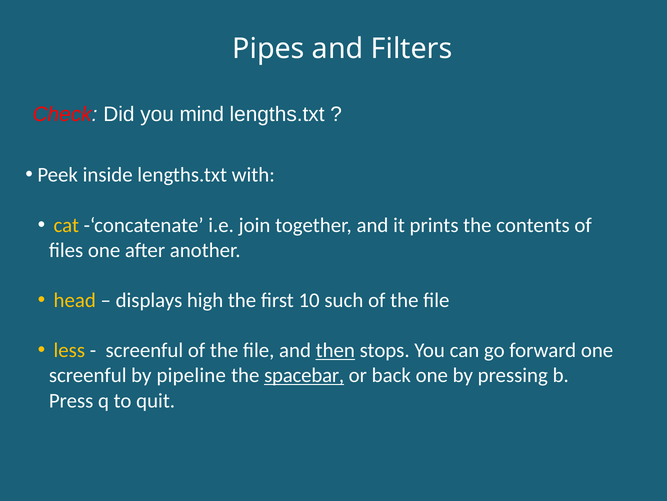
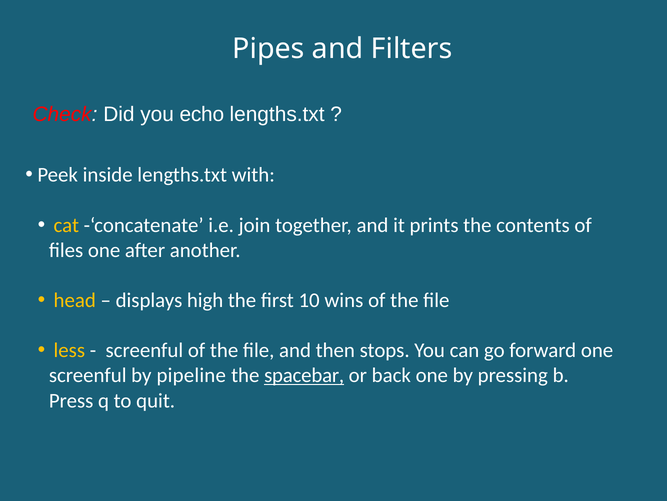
mind: mind -> echo (202, 114)
such: such -> wins (344, 300)
then underline: present -> none (335, 350)
